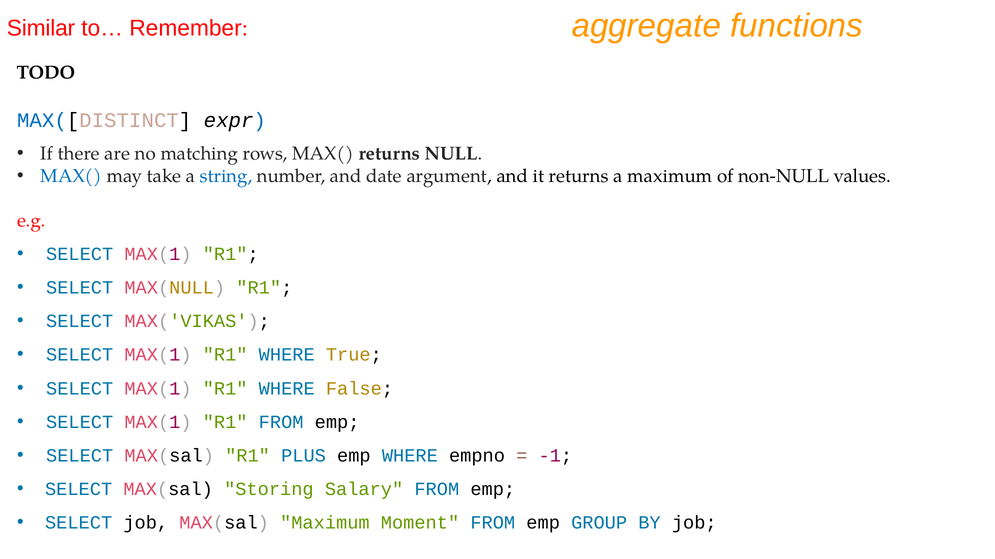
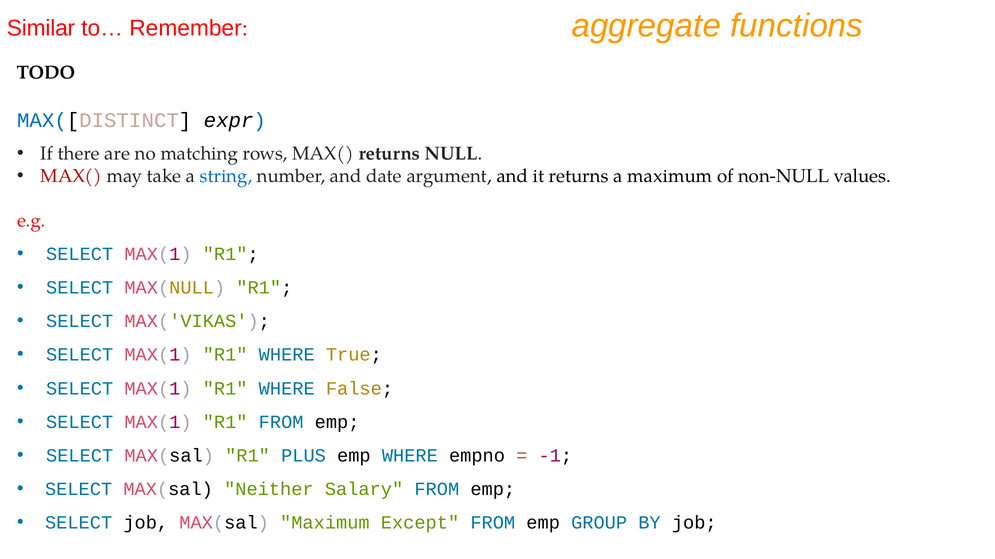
MAX( colour: blue -> red (71, 176)
Storing: Storing -> Neither (269, 490)
Moment: Moment -> Except (420, 523)
